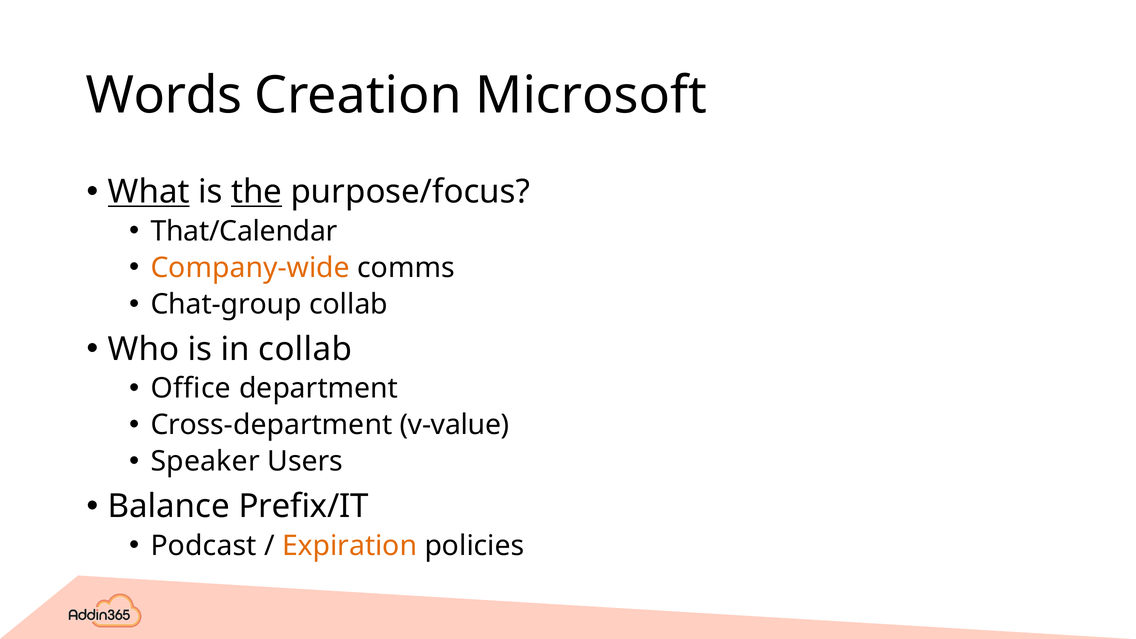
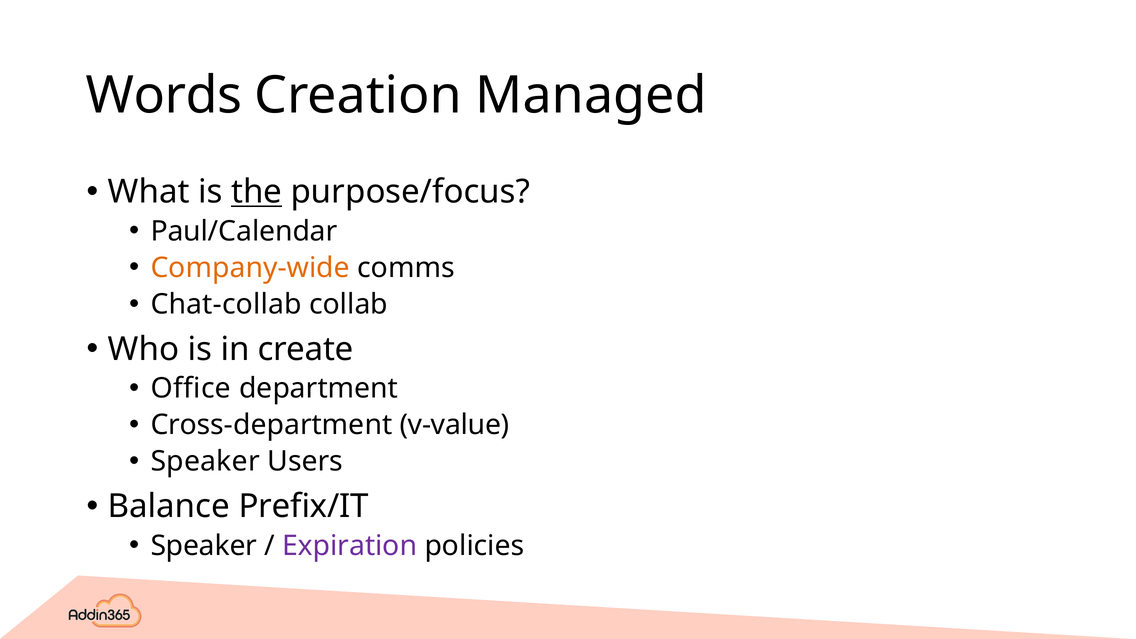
Microsoft: Microsoft -> Managed (591, 95)
What underline: present -> none (149, 192)
That/Calendar: That/Calendar -> Paul/Calendar (244, 231)
Chat-group: Chat-group -> Chat-collab (226, 304)
in collab: collab -> create (305, 349)
Podcast: Podcast -> Speaker (204, 546)
Expiration colour: orange -> purple (350, 546)
